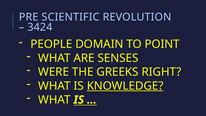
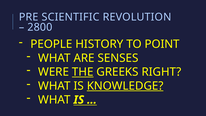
3424: 3424 -> 2800 (40, 27)
DOMAIN: DOMAIN -> HISTORY (99, 44)
THE underline: none -> present (83, 72)
